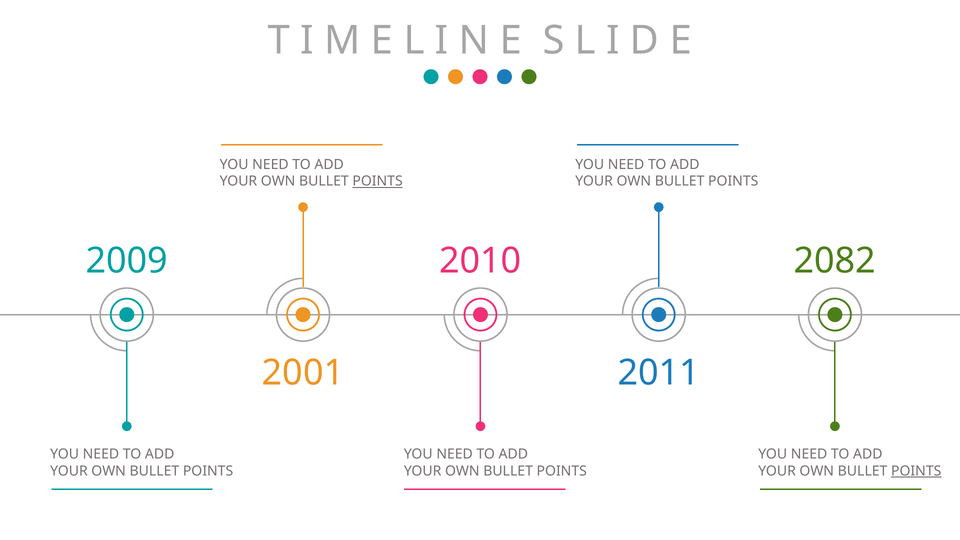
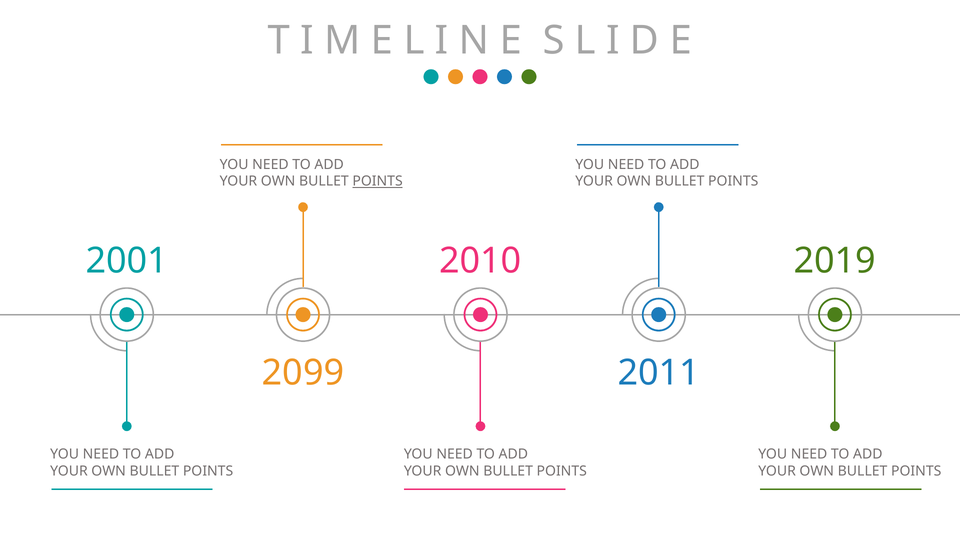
2009: 2009 -> 2001 (127, 261)
2082: 2082 -> 2019 (835, 261)
2001: 2001 -> 2099 (303, 373)
POINTS underline: present -> none (916, 471)
